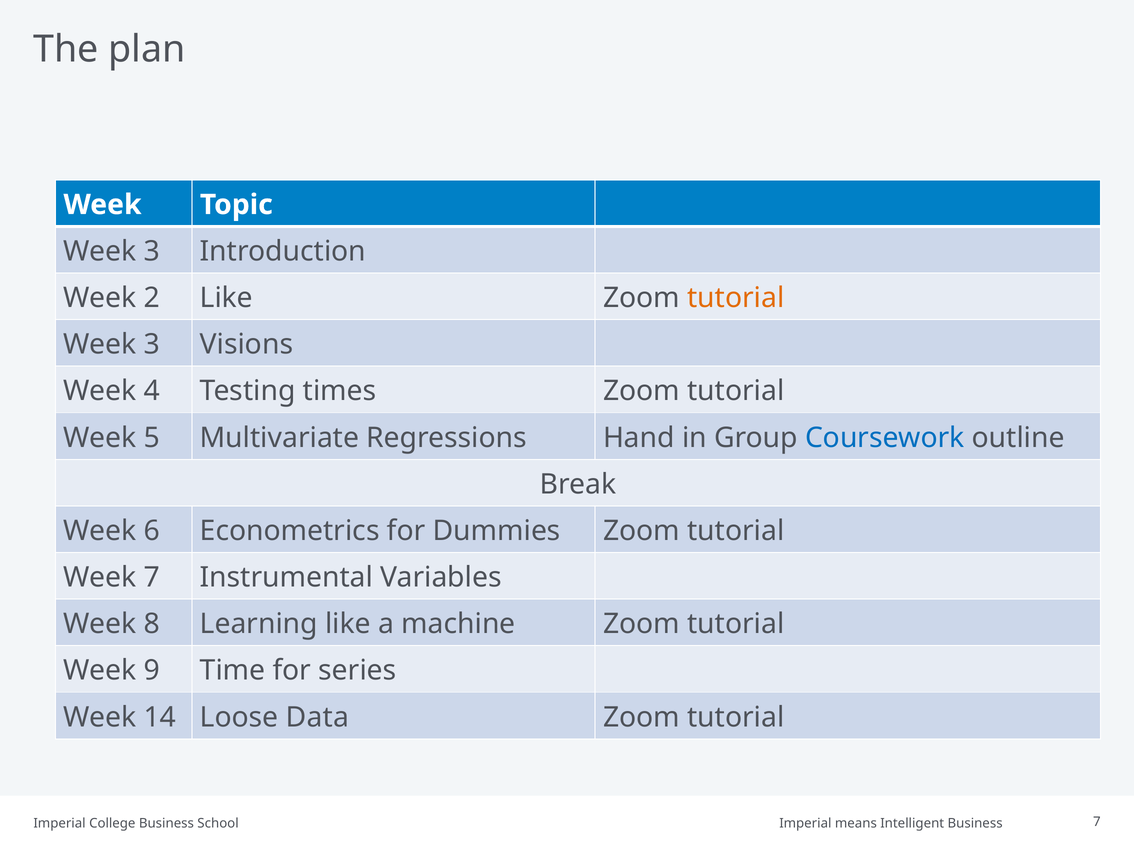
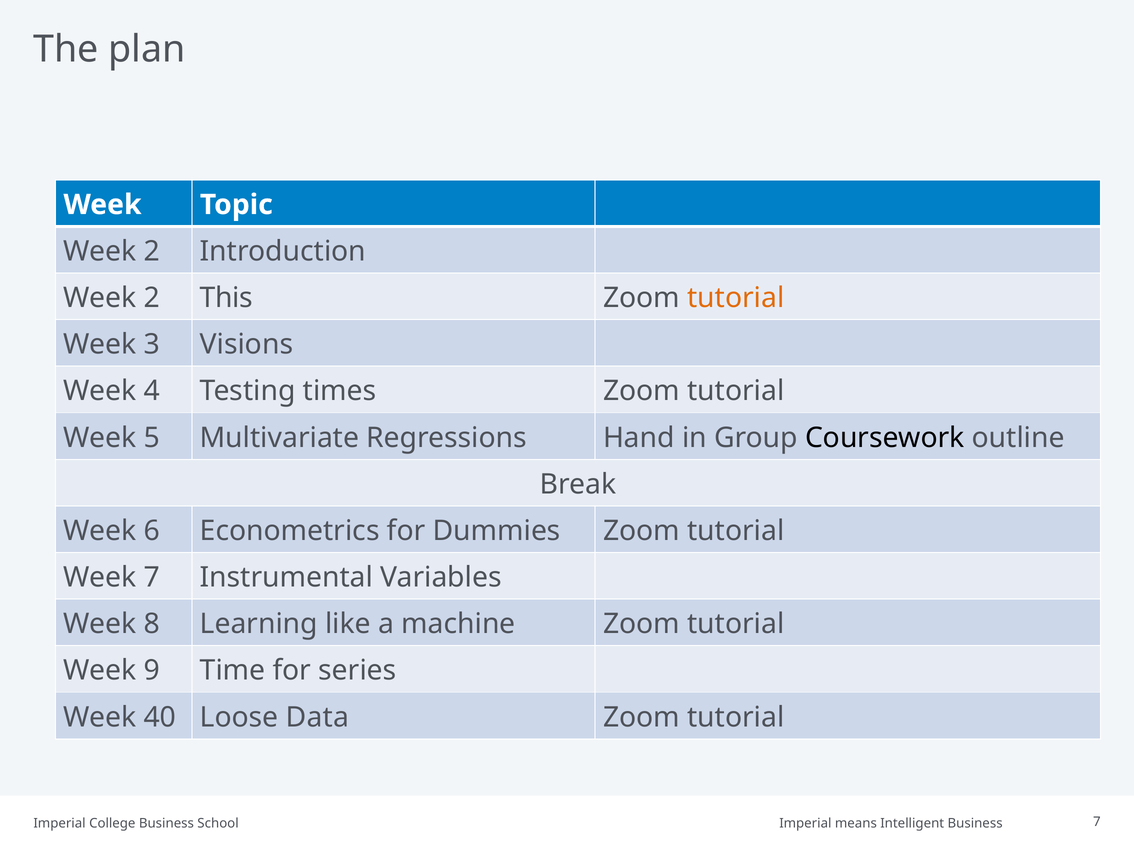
3: 3 -> 2 (152, 251)
2 Like: Like -> This (226, 298)
Coursework colour: blue -> black (885, 437)
14: 14 -> 40 (160, 717)
